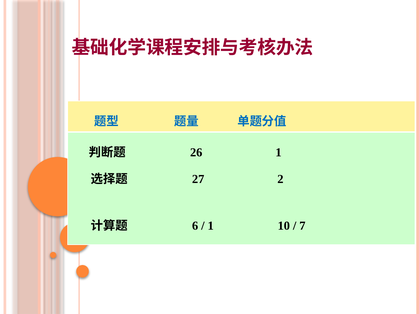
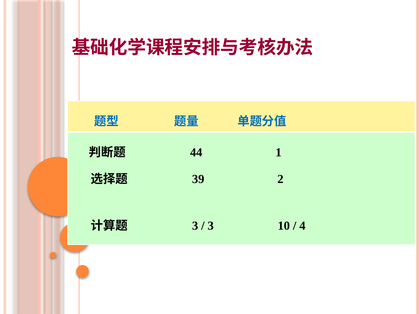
26: 26 -> 44 (196, 153)
27: 27 -> 39 (198, 179)
6: 6 -> 3 (195, 226)
1: 1 -> 3 (211, 226)
7: 7 -> 4 (302, 226)
